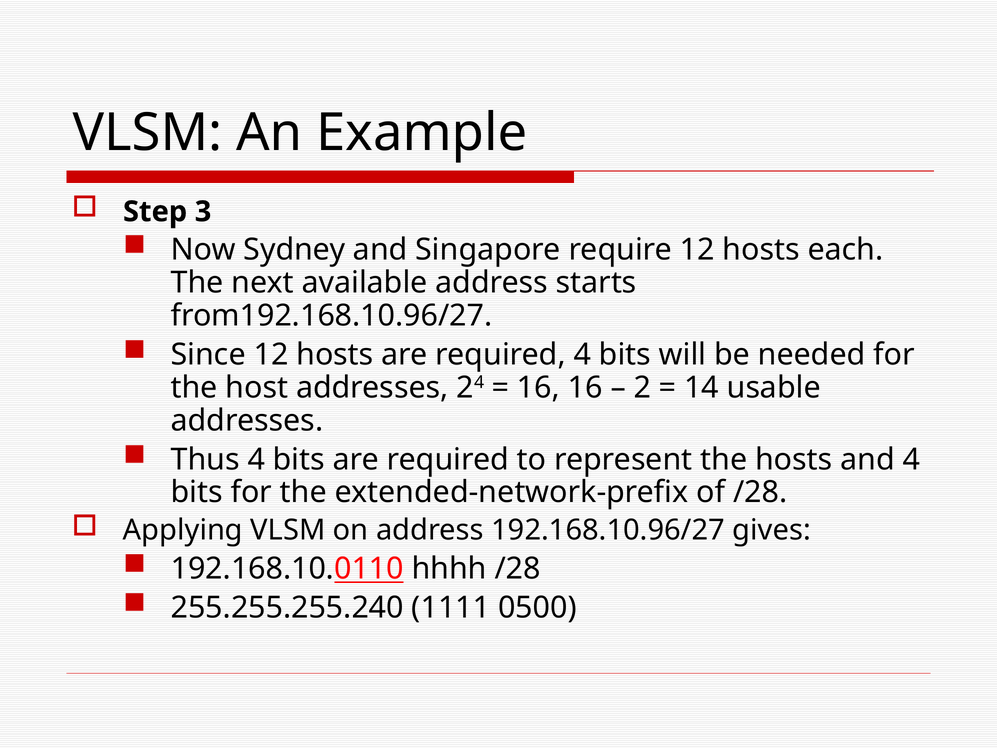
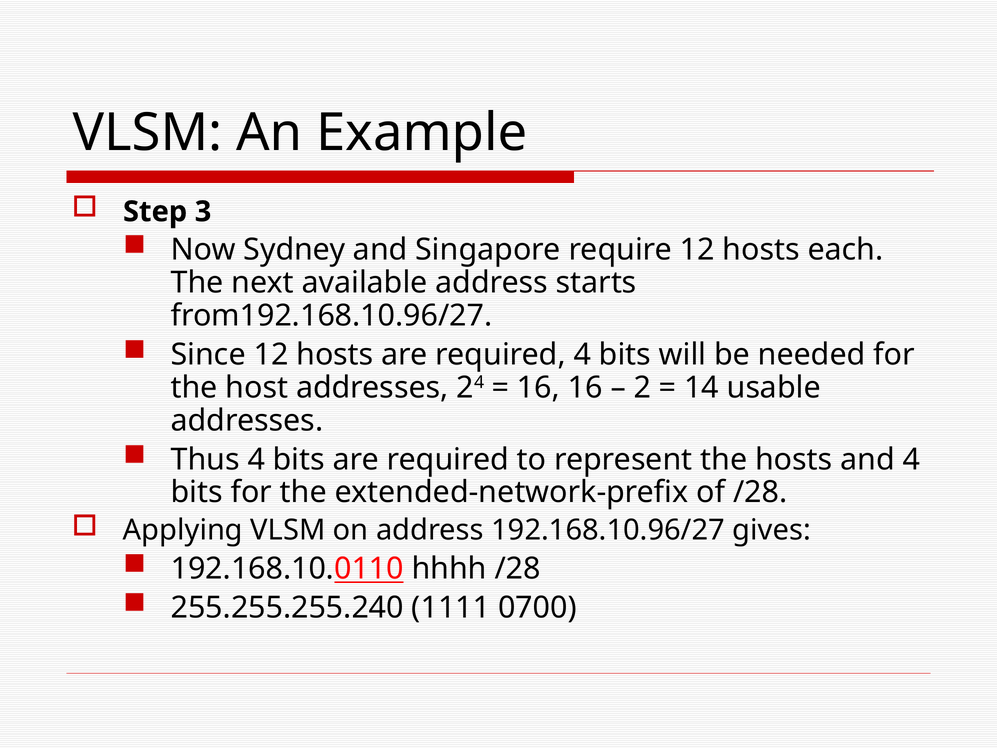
0500: 0500 -> 0700 (537, 607)
